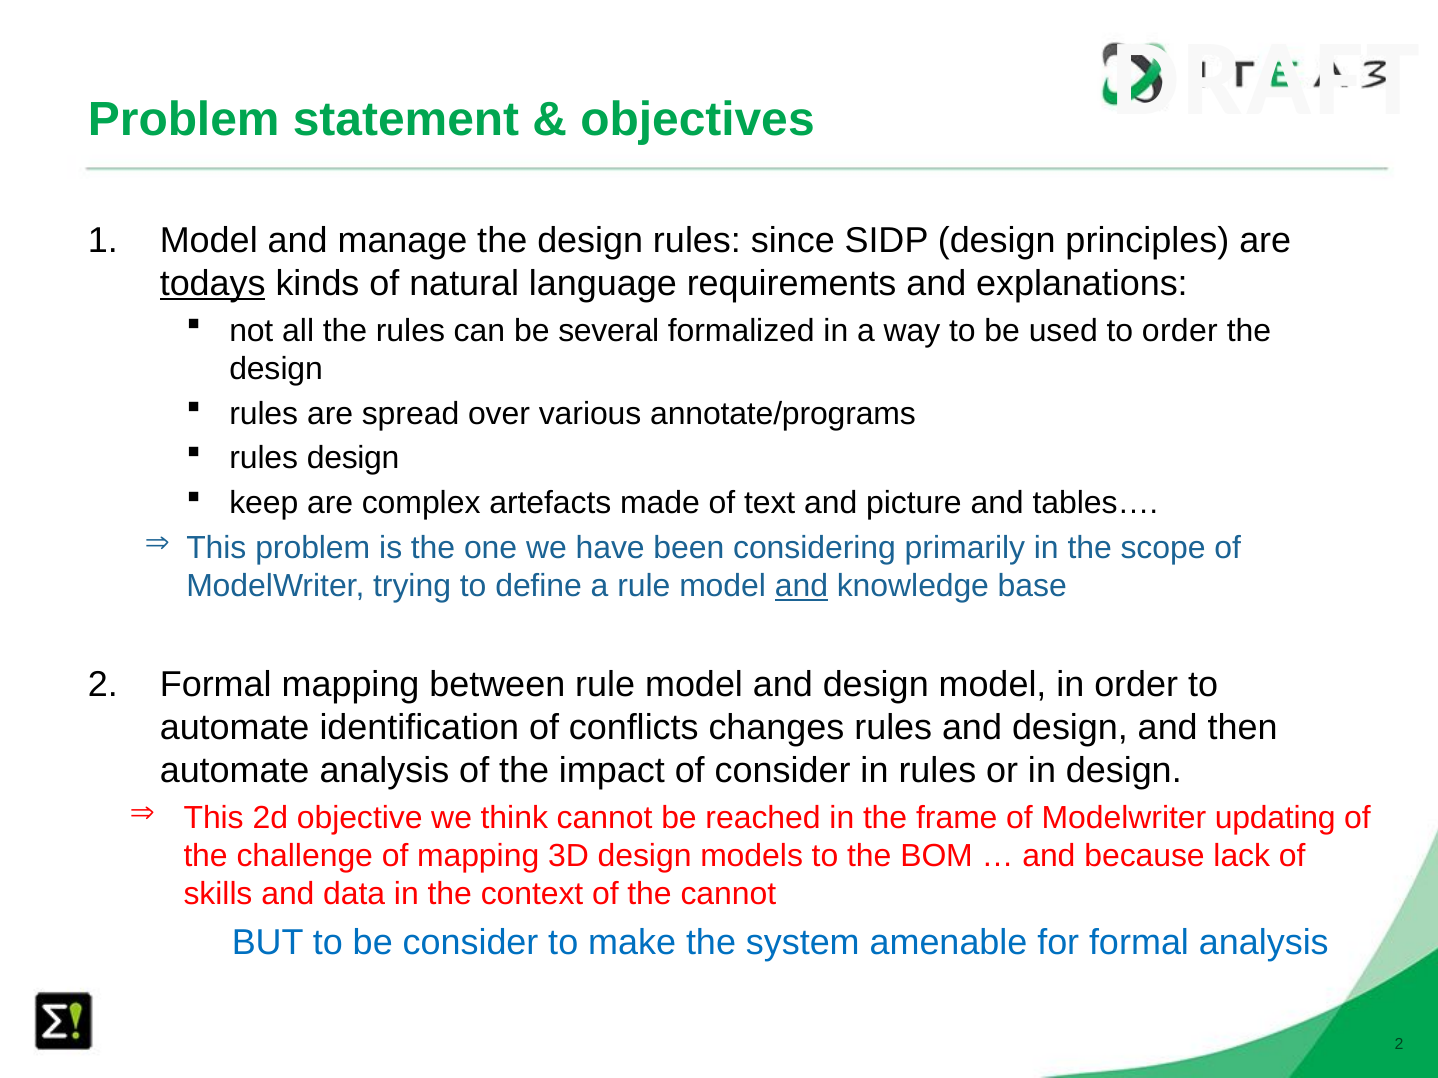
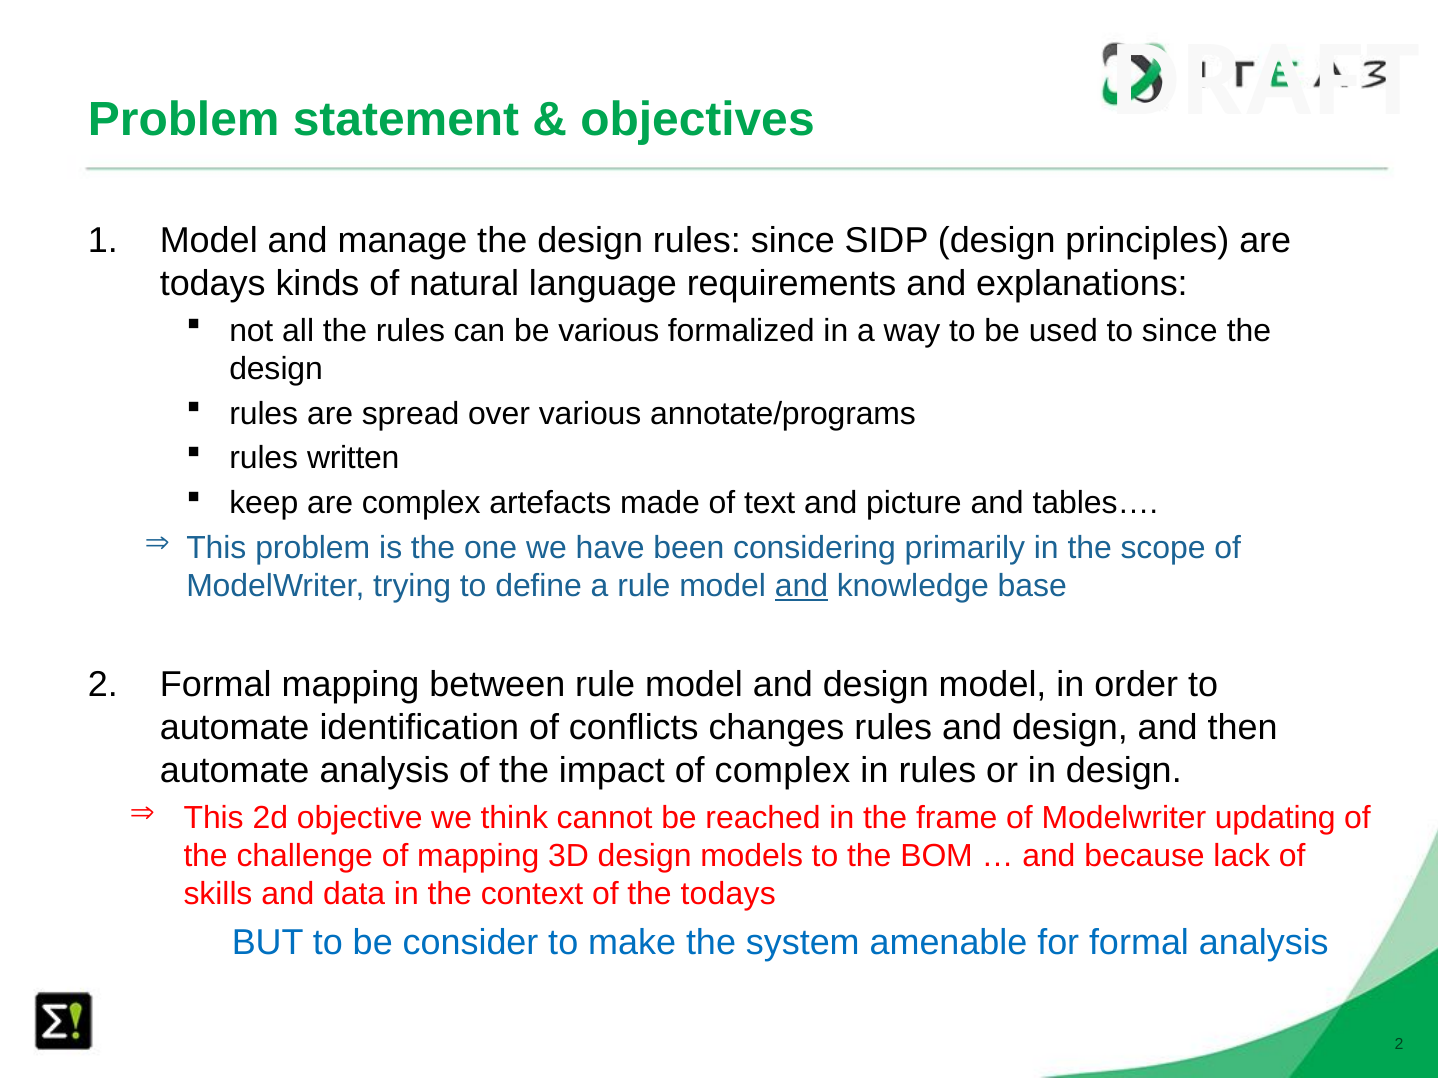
todays underline: present -> none (213, 284)
be several: several -> various (609, 331)
to order: order -> since (1180, 331)
rules design: design -> written (353, 459)
of consider: consider -> complex (782, 771)
the cannot: cannot -> todays (728, 895)
